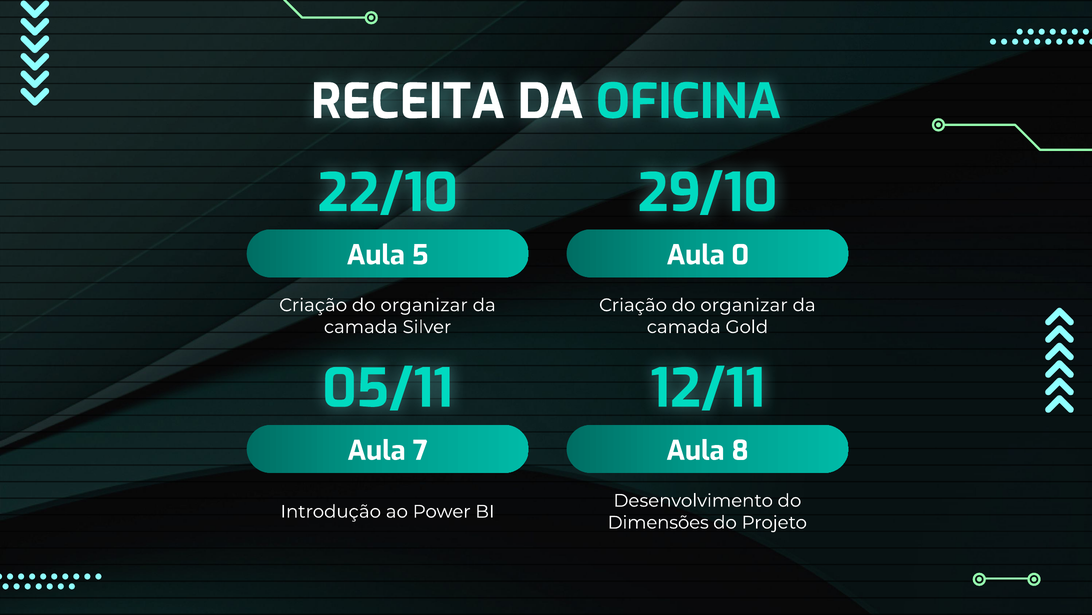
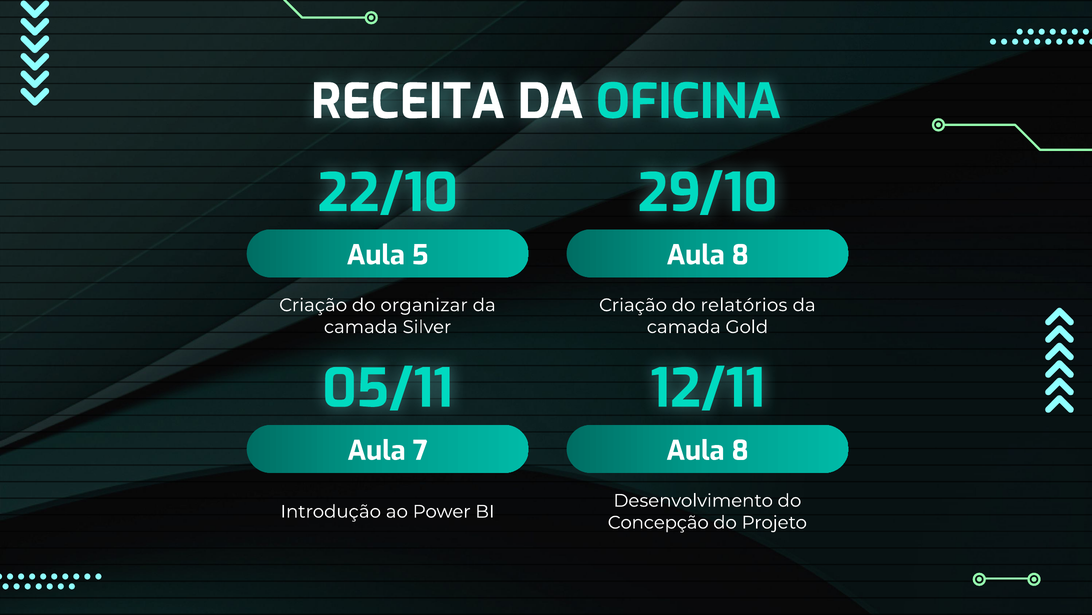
0: 0 -> 8 (740, 255)
organizar: organizar -> relatórios (744, 305)
Dimensões: Dimensões -> Concepção (658, 522)
